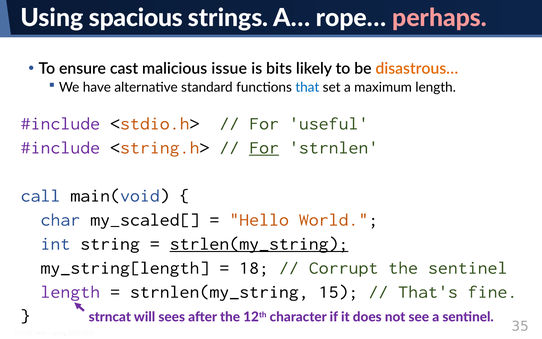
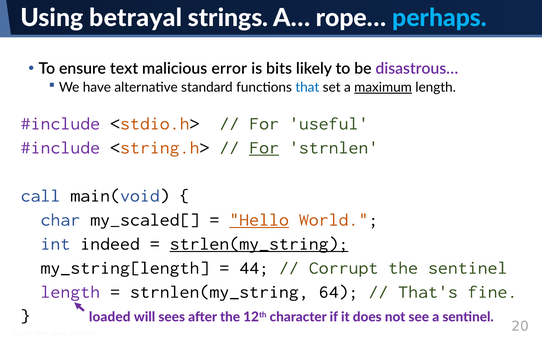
spacious: spacious -> betrayal (136, 18)
perhaps colour: pink -> light blue (440, 18)
cast: cast -> text (124, 69)
issue: issue -> error (229, 69)
disastrous… colour: orange -> purple (417, 69)
maximum underline: none -> present (383, 87)
Hello underline: none -> present (259, 219)
string: string -> indeed (110, 244)
18: 18 -> 44 (254, 268)
15: 15 -> 64 (339, 292)
strncat: strncat -> loaded (110, 317)
35: 35 -> 20 (520, 326)
